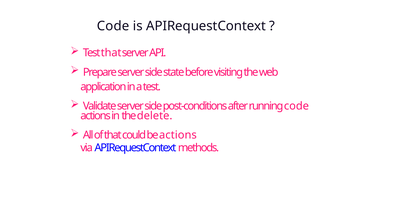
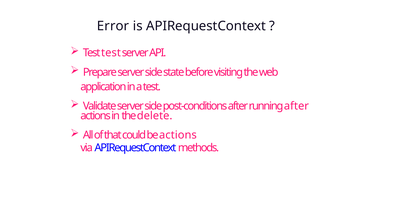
Code: Code -> Error (113, 26)
Test that: that -> test (111, 53)
running code: code -> after (296, 106)
